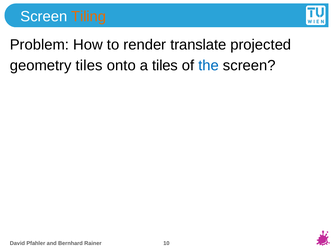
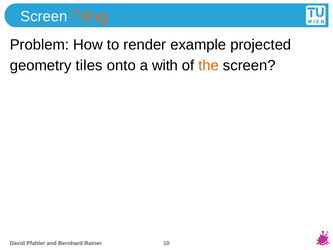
translate: translate -> example (198, 45)
a tiles: tiles -> with (165, 65)
the colour: blue -> orange (209, 65)
